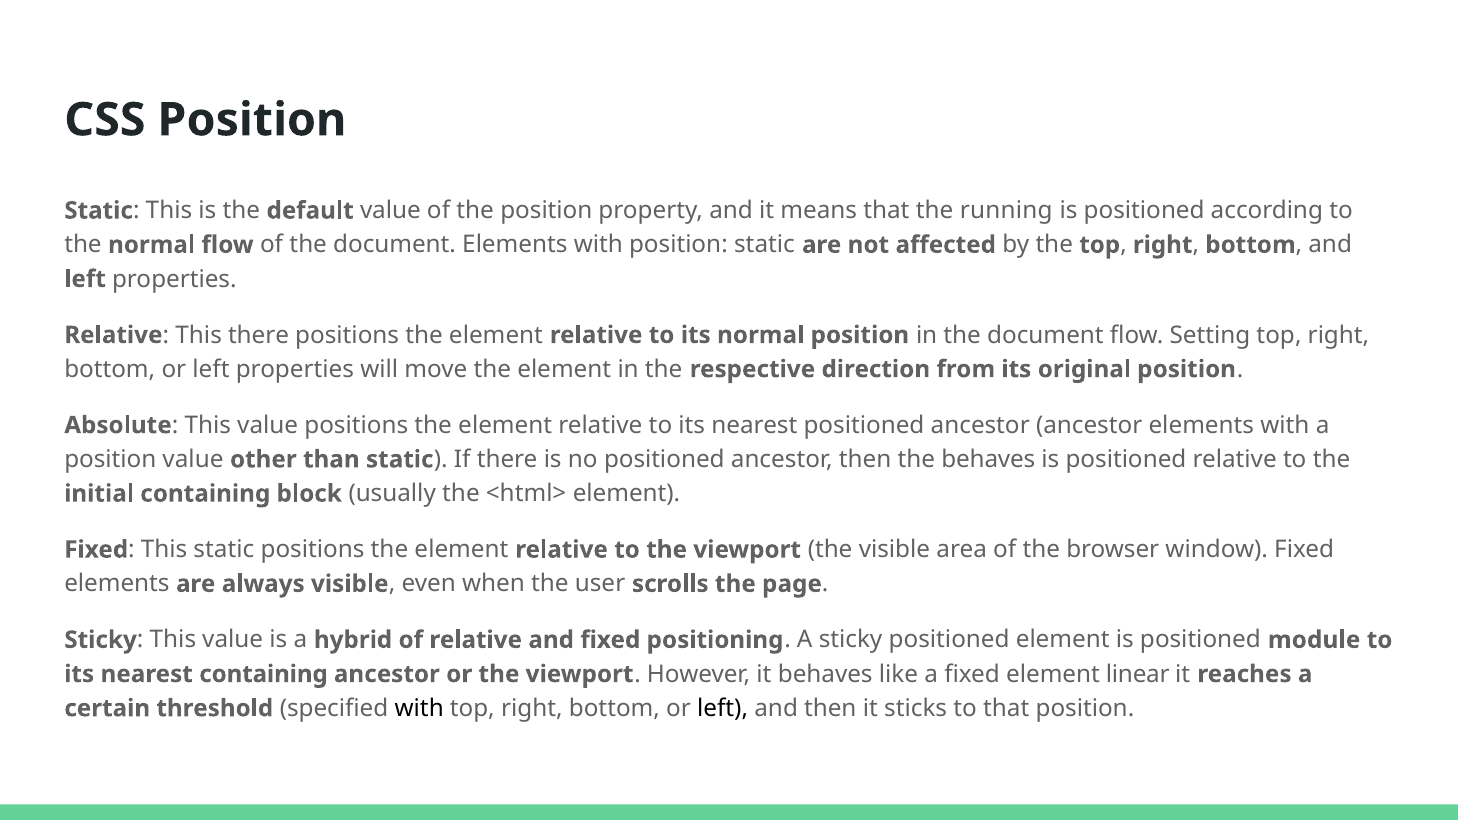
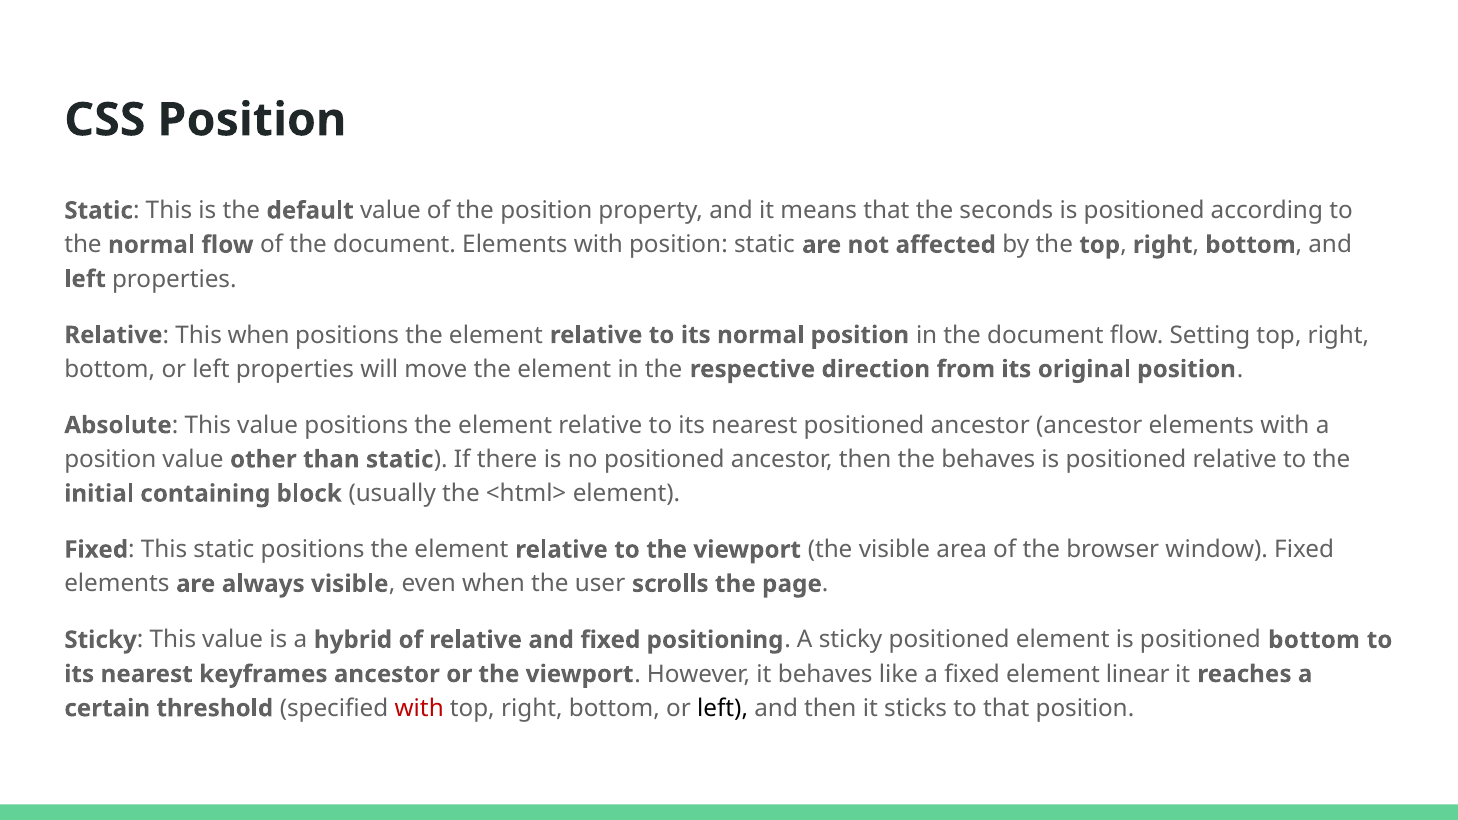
running: running -> seconds (1006, 211)
This there: there -> when (259, 335)
positioned module: module -> bottom (1314, 640)
nearest containing: containing -> keyframes (263, 674)
with colour: black -> red (419, 708)
